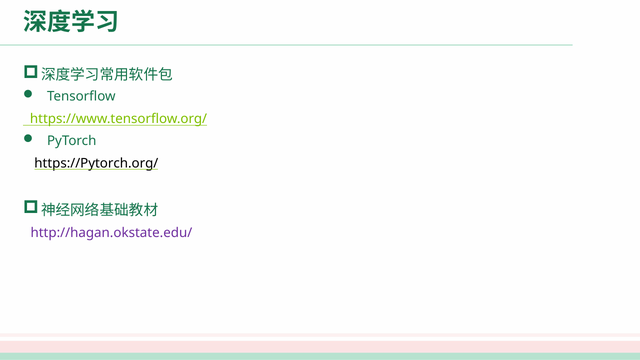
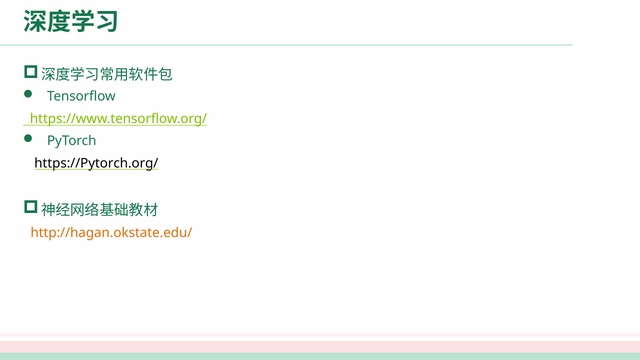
http://hagan.okstate.edu/ colour: purple -> orange (111, 233)
